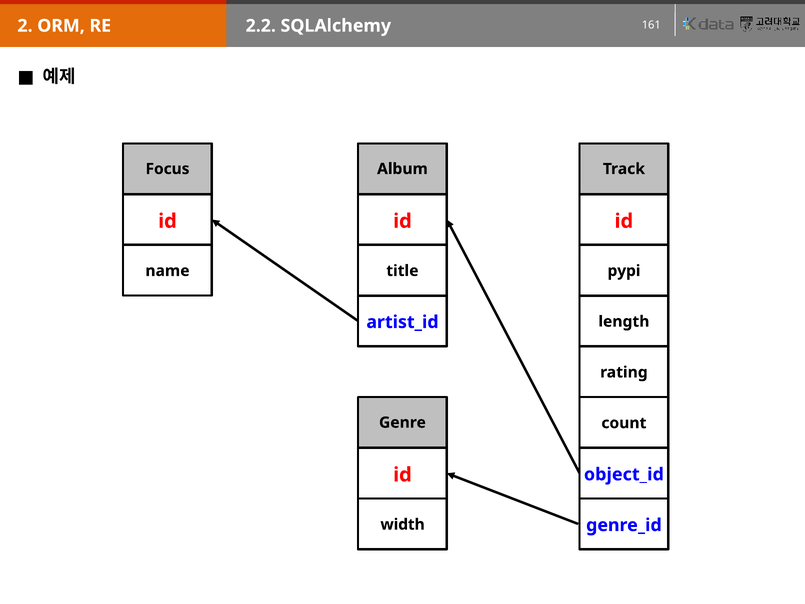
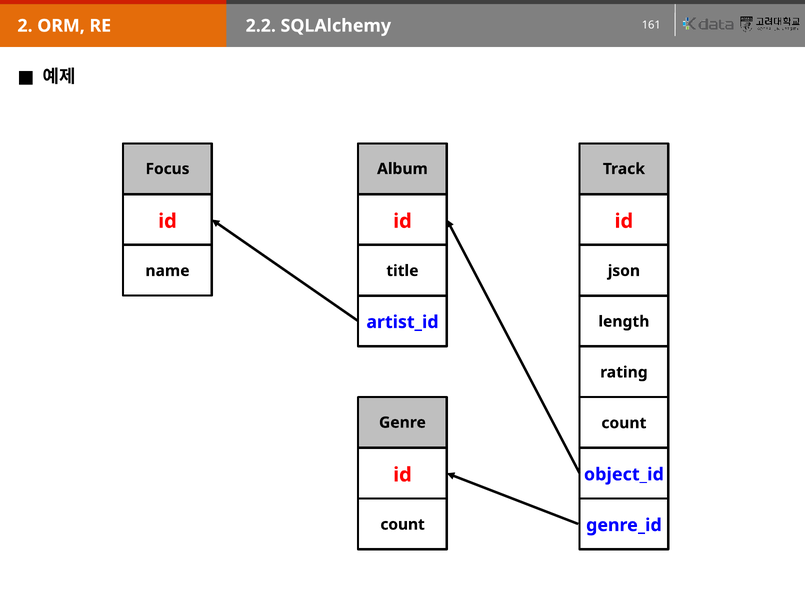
pypi: pypi -> json (624, 271)
width: width -> count (403, 524)
